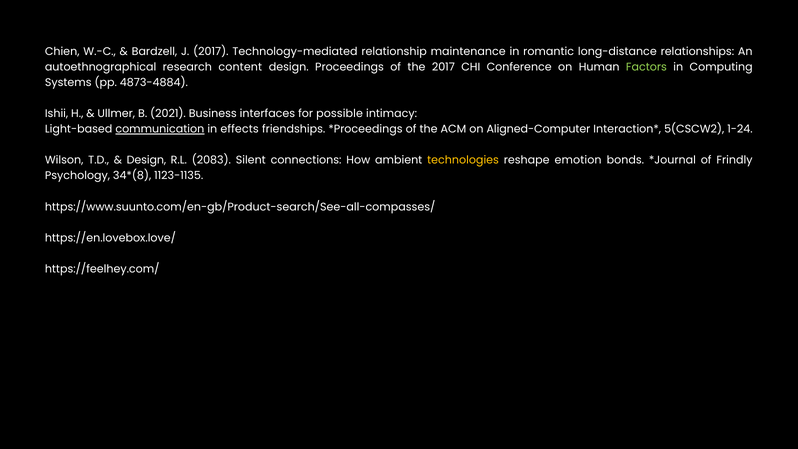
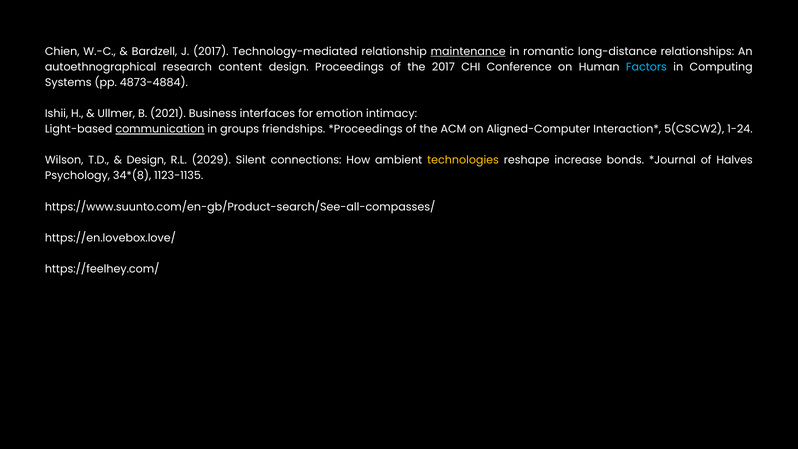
maintenance underline: none -> present (468, 52)
Factors colour: light green -> light blue (646, 67)
possible: possible -> emotion (340, 114)
effects: effects -> groups (240, 129)
2083: 2083 -> 2029 (211, 160)
emotion: emotion -> increase (578, 160)
Frindly: Frindly -> Halves (735, 160)
